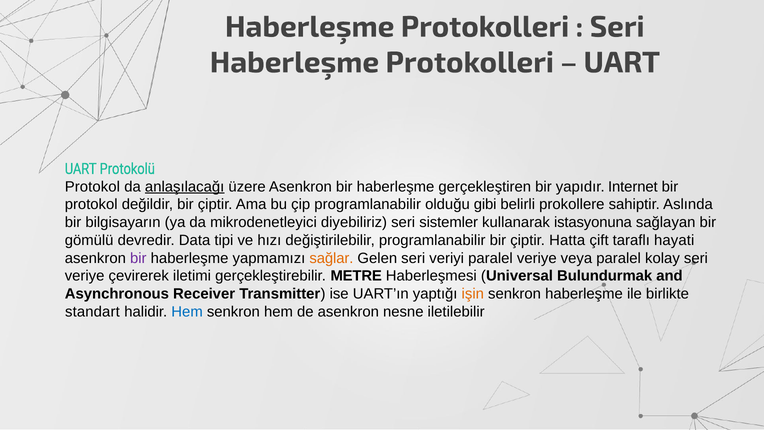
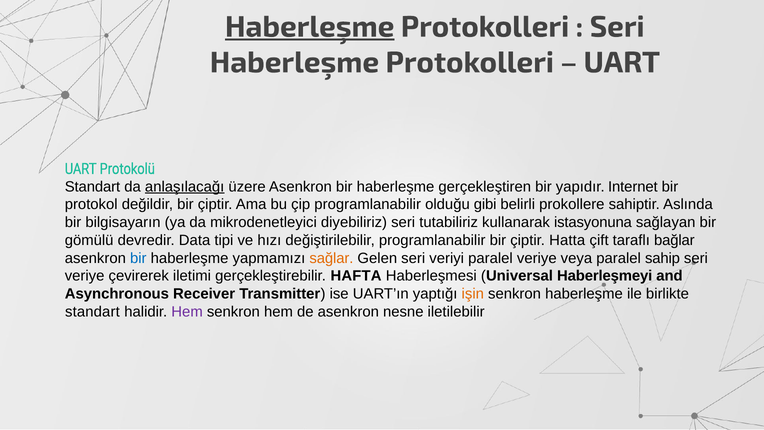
Haberleşme underline: none -> present (310, 27)
Protokol: Protokol -> Standart (92, 187)
sistemler: sistemler -> tutabiliriz (449, 222)
hayati: hayati -> bağlar (674, 240)
bir colour: purple -> blue (138, 258)
kolay: kolay -> sahip (663, 258)
METRE: METRE -> HAFTA (356, 276)
Bulundurmak: Bulundurmak -> Haberleşmeyi (605, 276)
Hem colour: blue -> purple (187, 311)
